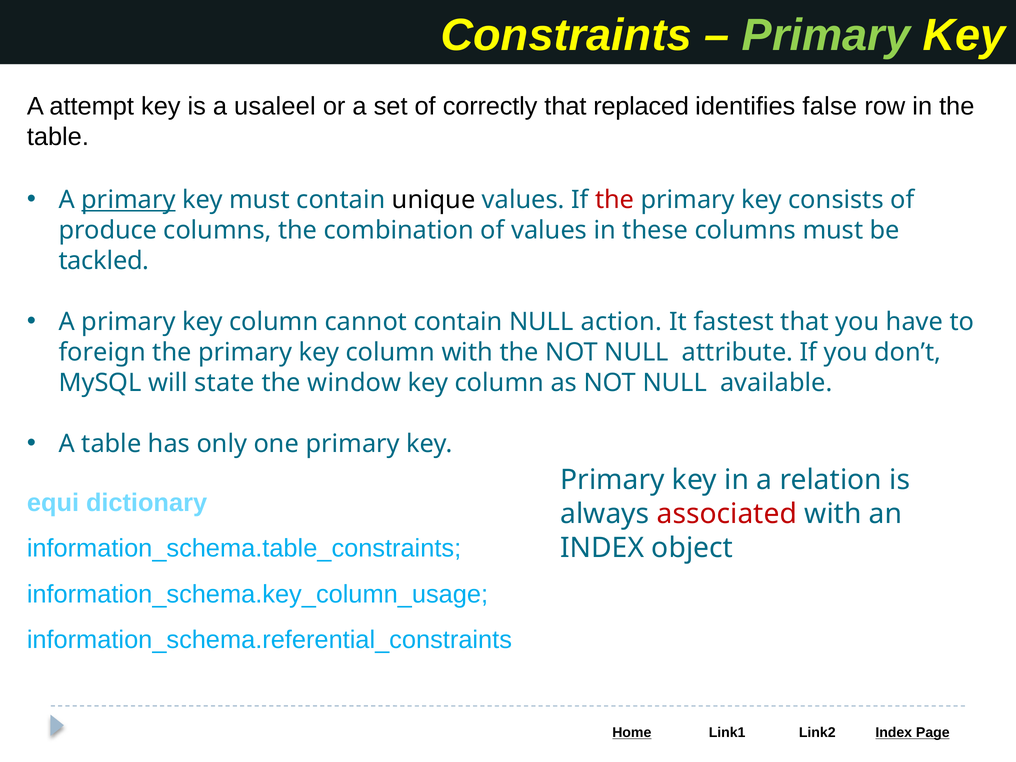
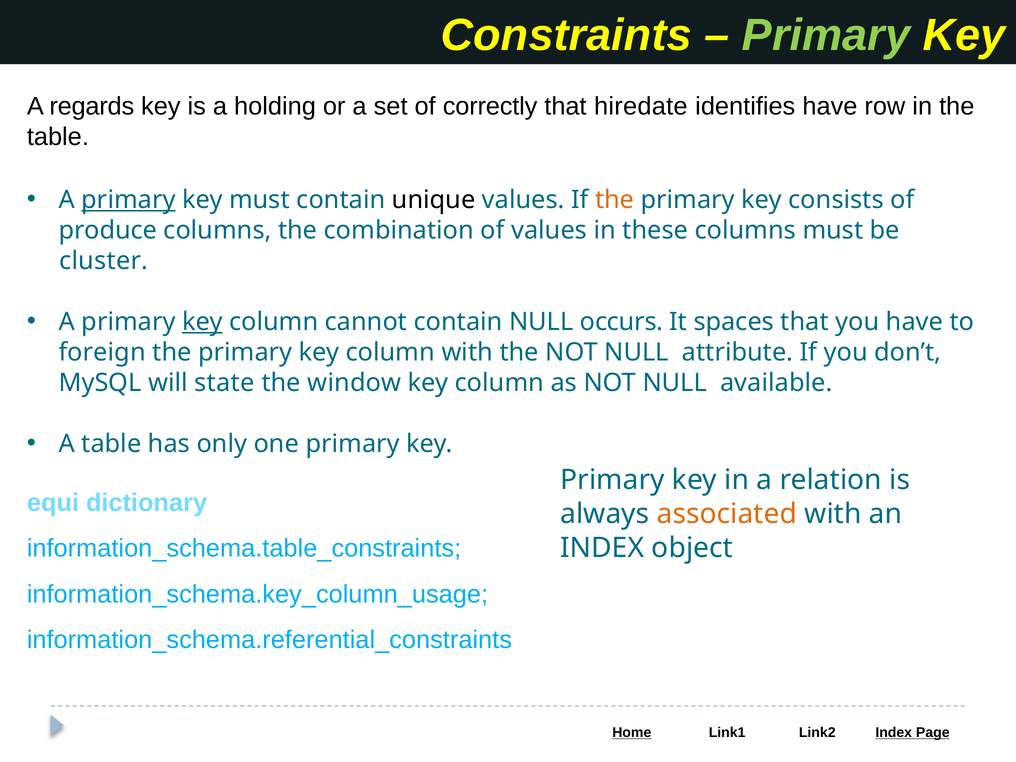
attempt: attempt -> regards (92, 106)
usaleel: usaleel -> holding (275, 106)
replaced: replaced -> hiredate (641, 106)
identifies false: false -> have (830, 106)
the colour: red -> orange (615, 200)
tackled: tackled -> cluster (104, 261)
key underline: none -> present (202, 322)
action: action -> occurs (622, 322)
fastest: fastest -> spaces (734, 322)
associated colour: red -> orange (727, 514)
